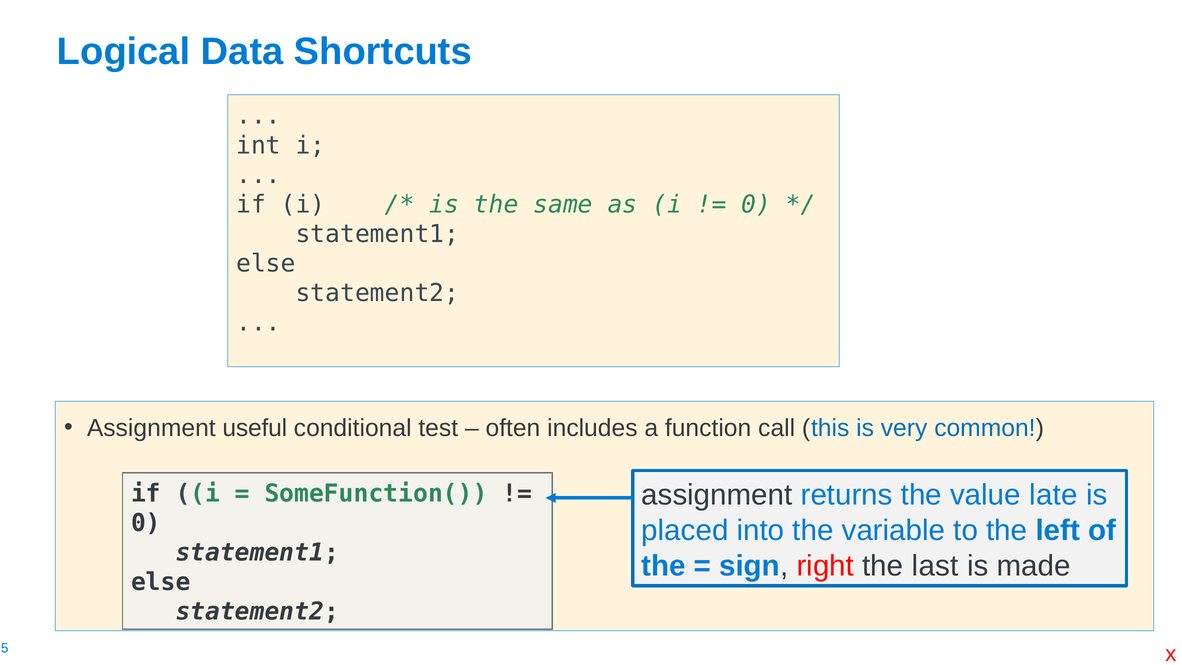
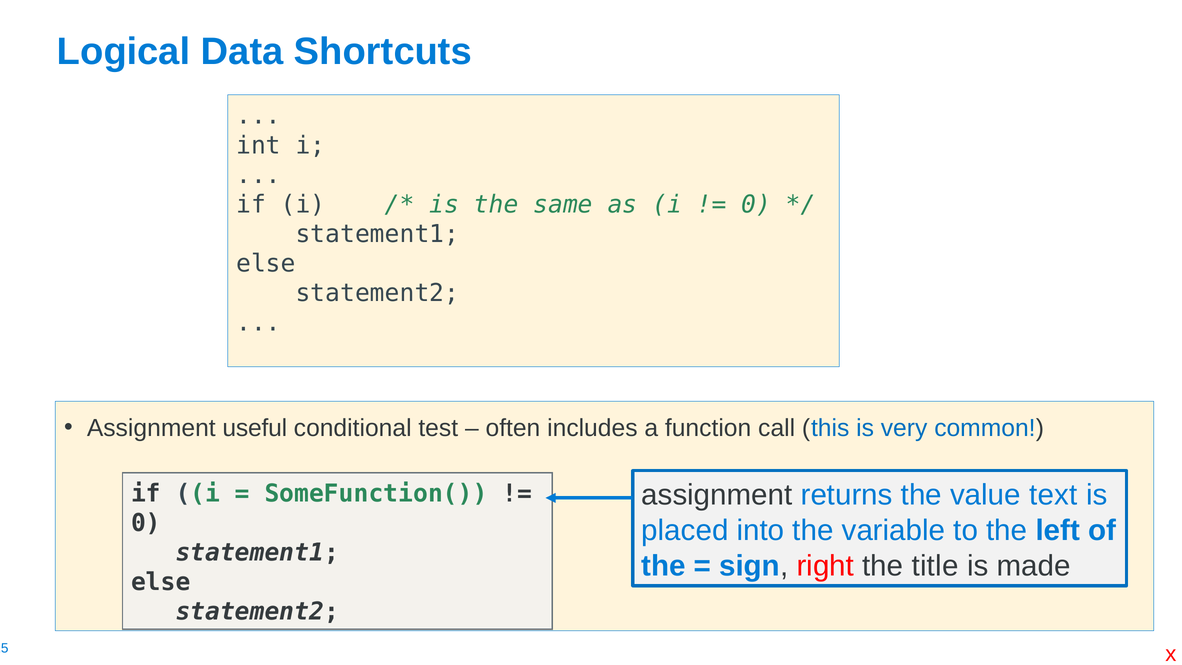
late: late -> text (1053, 495)
last: last -> title (935, 566)
